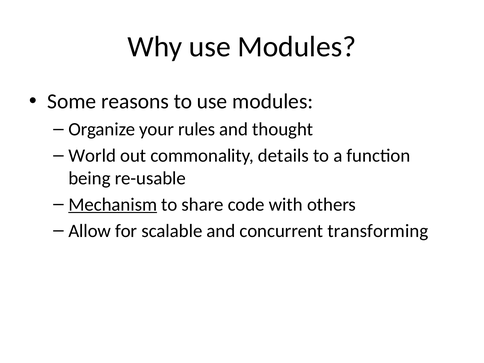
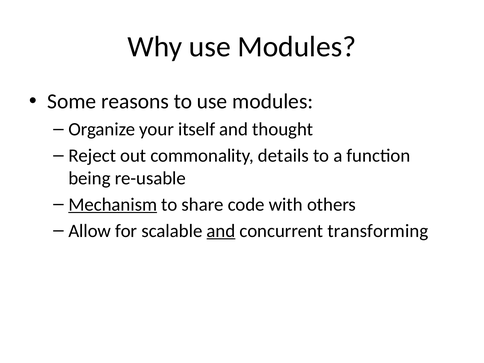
rules: rules -> itself (197, 129)
World: World -> Reject (92, 156)
and underline: none -> present (221, 231)
